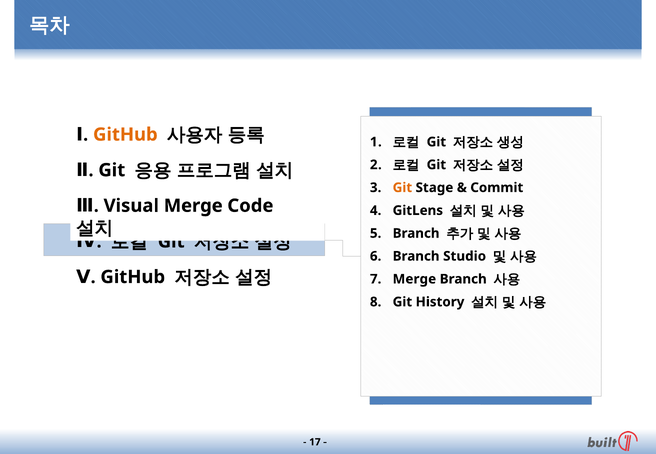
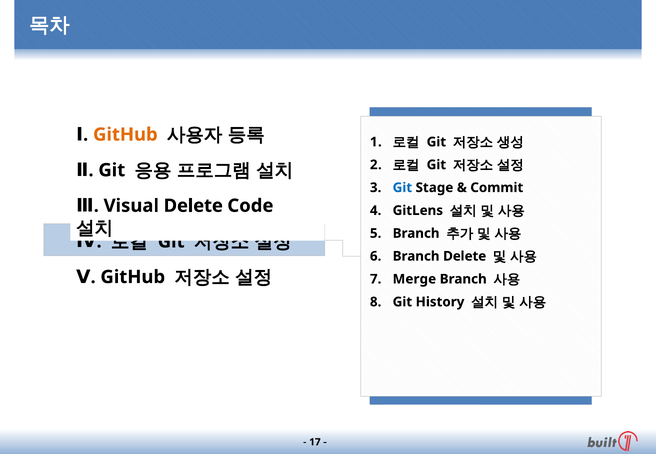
Git colour: orange -> blue (402, 188)
Visual Merge: Merge -> Delete (193, 206)
Branch Studio: Studio -> Delete (465, 256)
